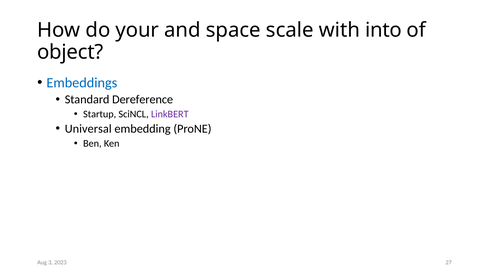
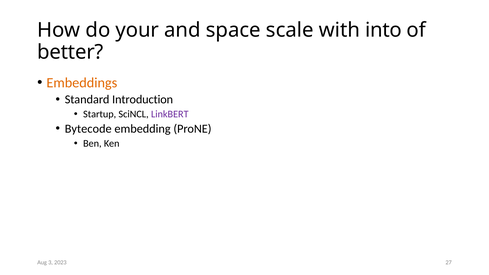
object: object -> better (70, 52)
Embeddings colour: blue -> orange (82, 83)
Dereference: Dereference -> Introduction (143, 100)
Universal: Universal -> Bytecode (88, 129)
